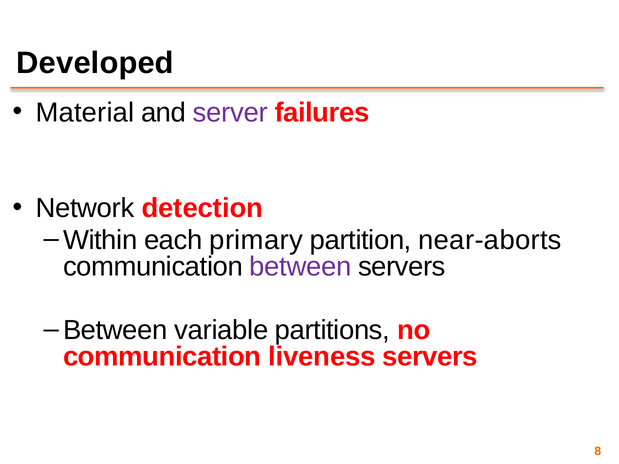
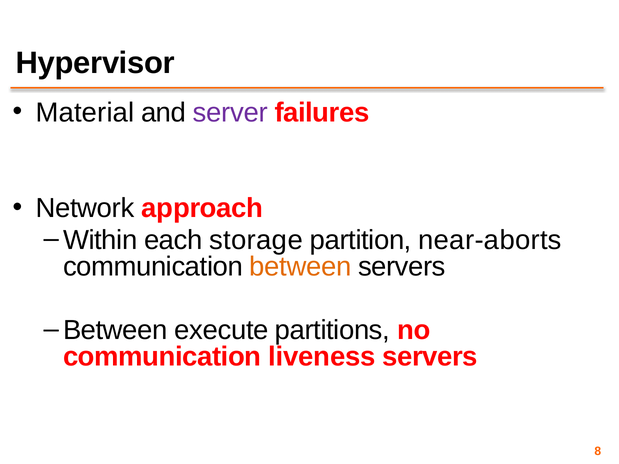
Developed: Developed -> Hypervisor (95, 63)
detection: detection -> approach (202, 208)
primary: primary -> storage (256, 240)
between colour: purple -> orange (301, 267)
variable: variable -> execute (221, 330)
